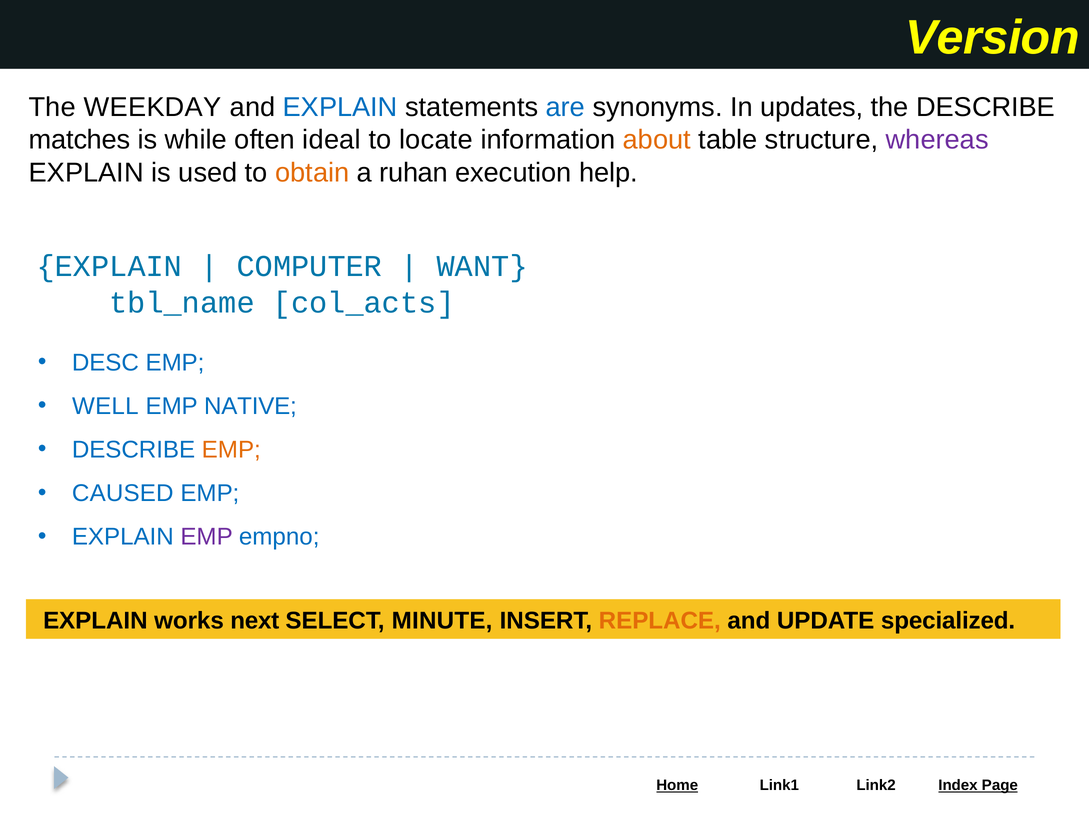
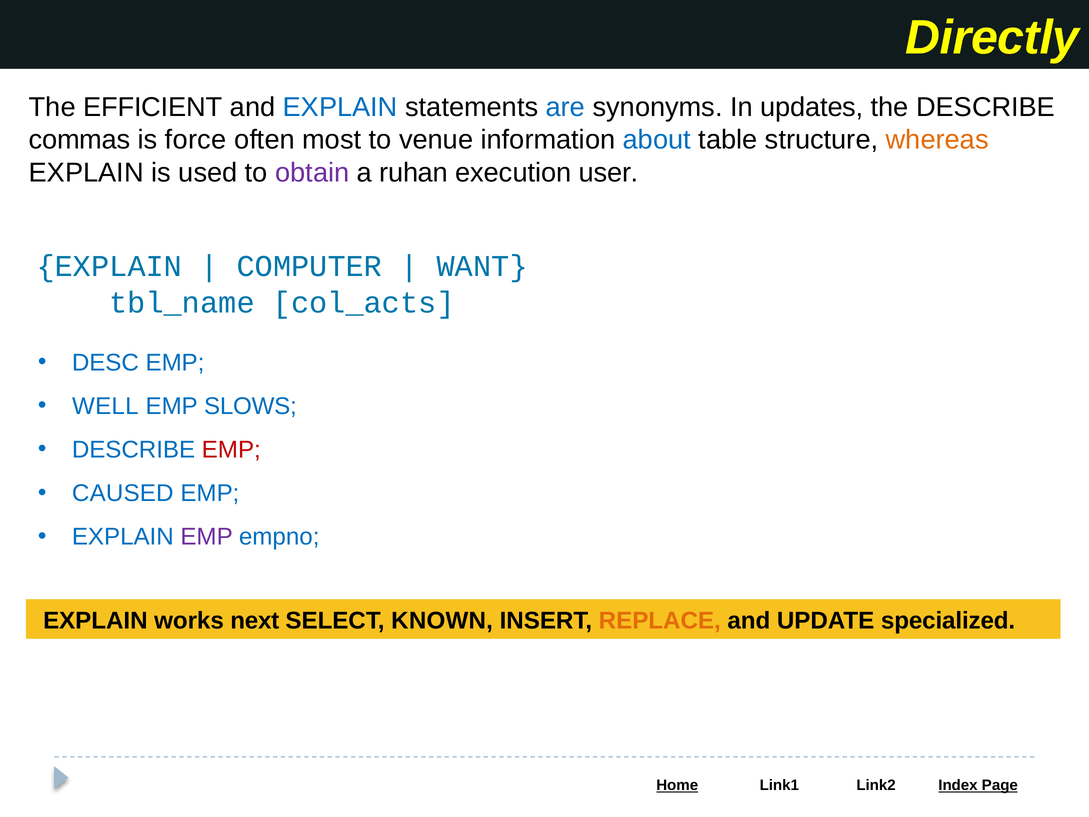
Version: Version -> Directly (992, 38)
WEEKDAY: WEEKDAY -> EFFICIENT (153, 107)
matches: matches -> commas (80, 140)
while: while -> force (196, 140)
ideal: ideal -> most (332, 140)
locate: locate -> venue (436, 140)
about colour: orange -> blue (657, 140)
whereas colour: purple -> orange (937, 140)
obtain colour: orange -> purple (312, 173)
help: help -> user (609, 173)
NATIVE: NATIVE -> SLOWS (250, 406)
EMP colour: orange -> red (231, 450)
MINUTE: MINUTE -> KNOWN (442, 621)
